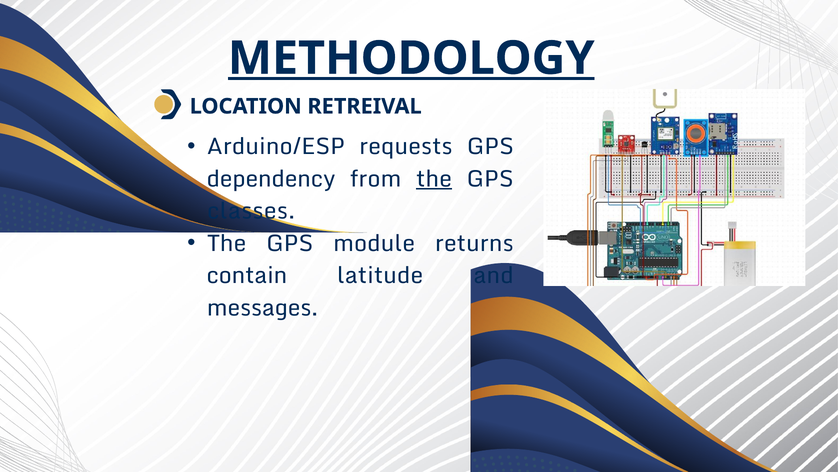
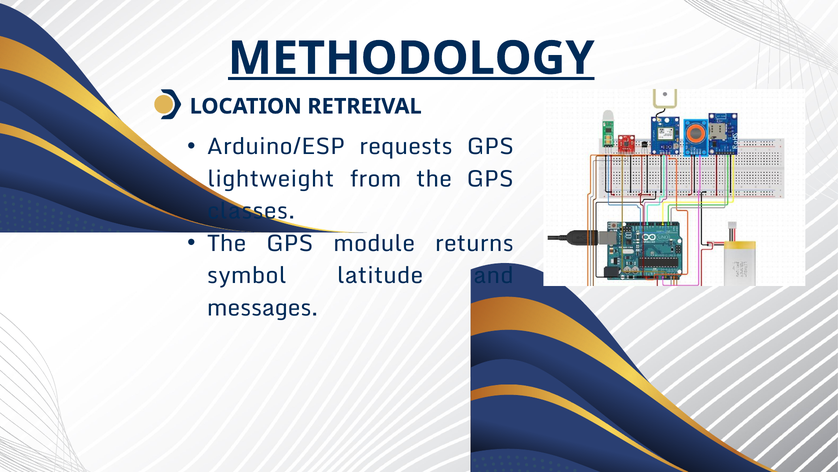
dependency: dependency -> lightweight (271, 179)
the underline: present -> none (434, 179)
contain: contain -> symbol (247, 275)
